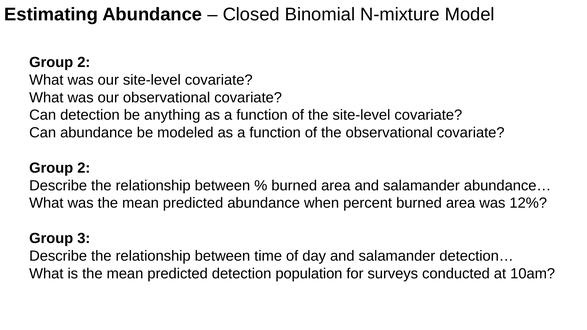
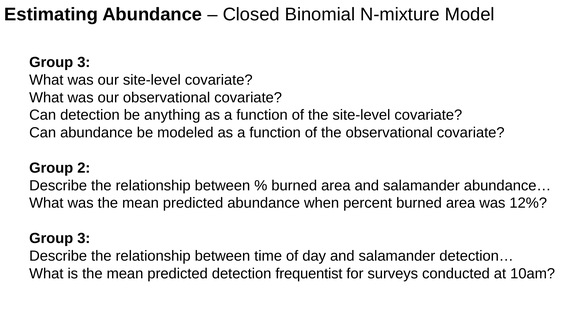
2: 2 -> 3 (84, 62)
population: population -> frequentist (309, 274)
